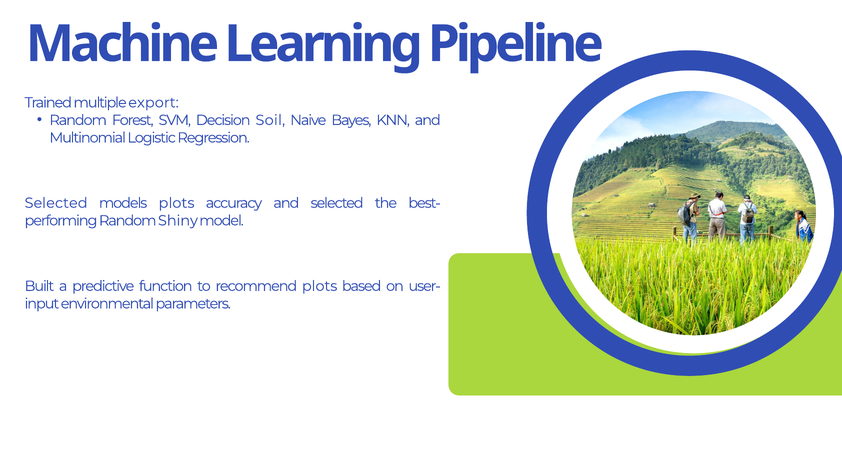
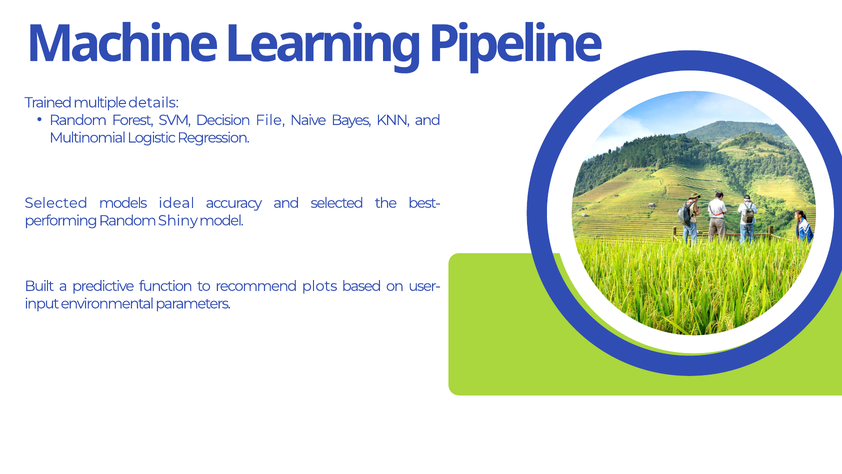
export: export -> details (154, 103)
Soil: Soil -> File (270, 120)
models plots: plots -> ideal (176, 203)
